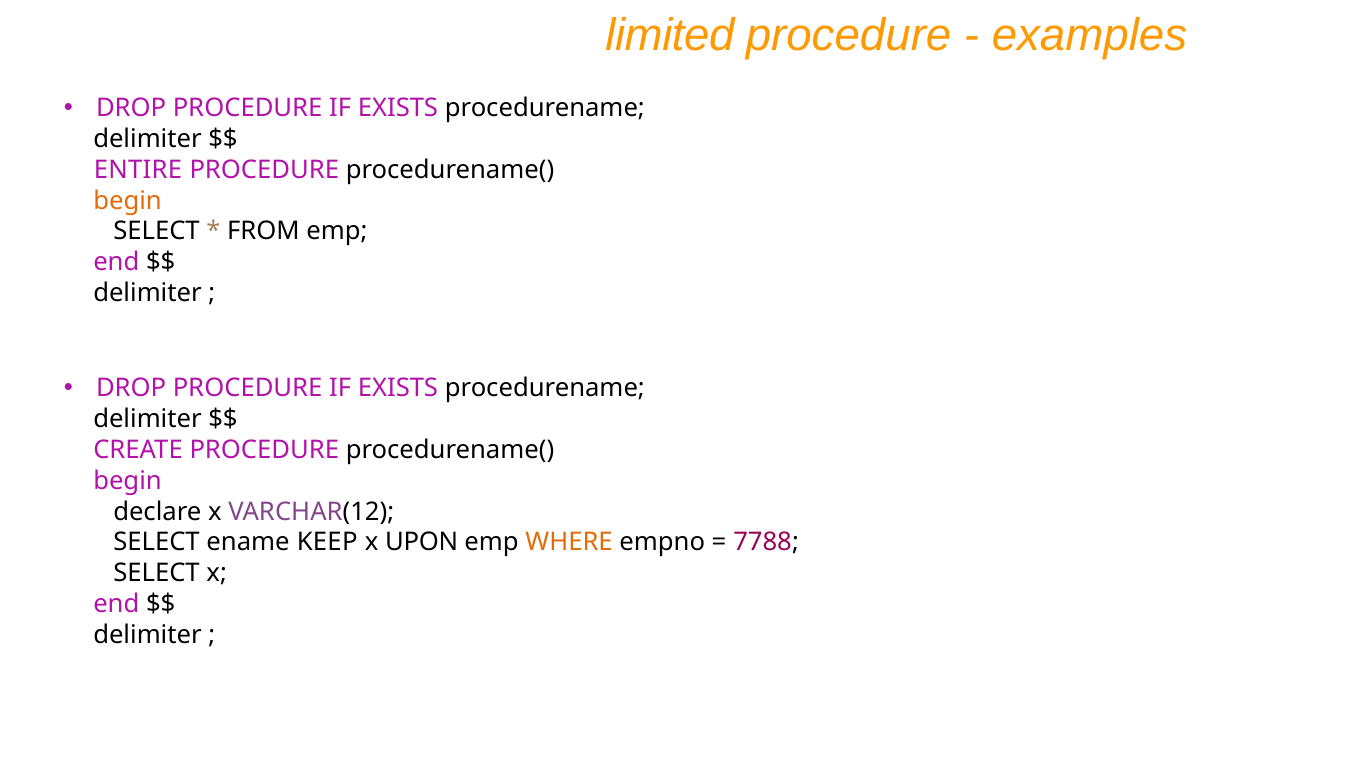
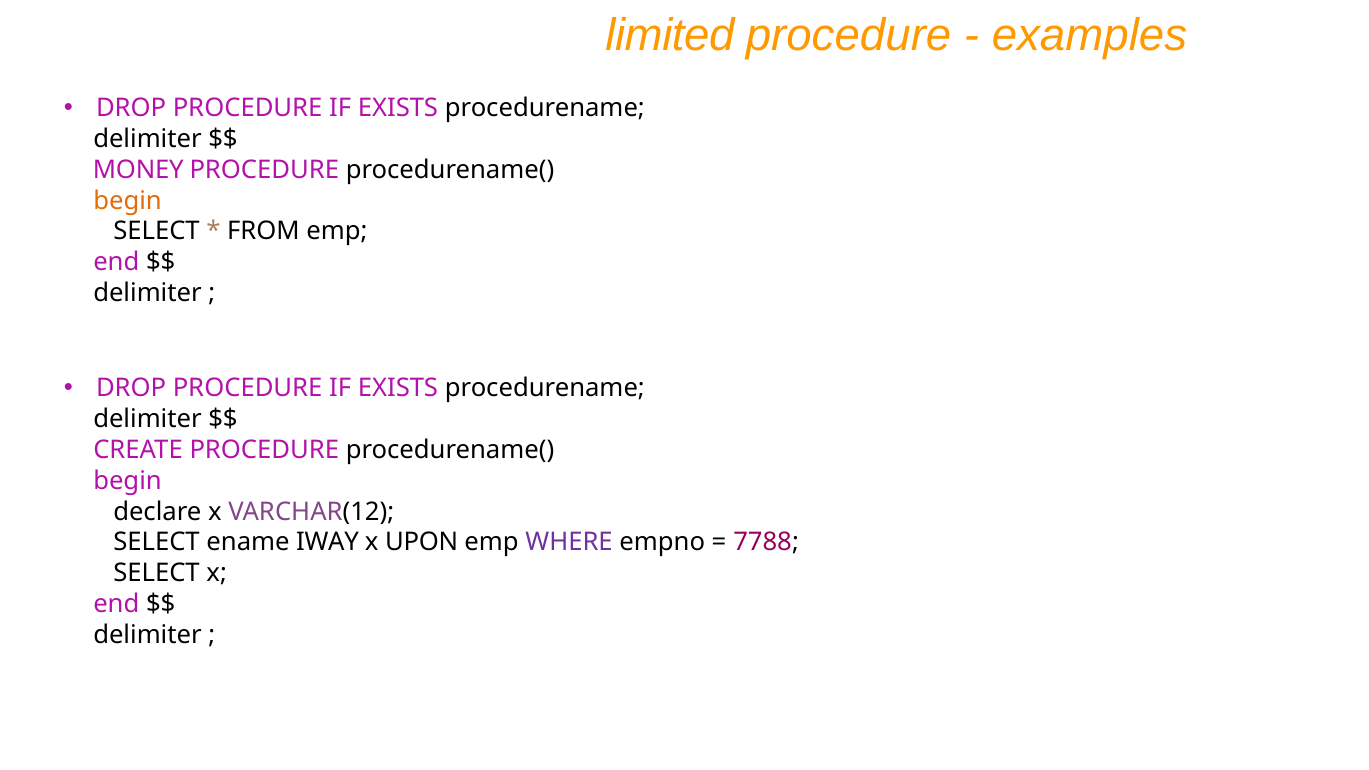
ENTIRE: ENTIRE -> MONEY (138, 170)
KEEP: KEEP -> IWAY (327, 542)
WHERE colour: orange -> purple (569, 542)
